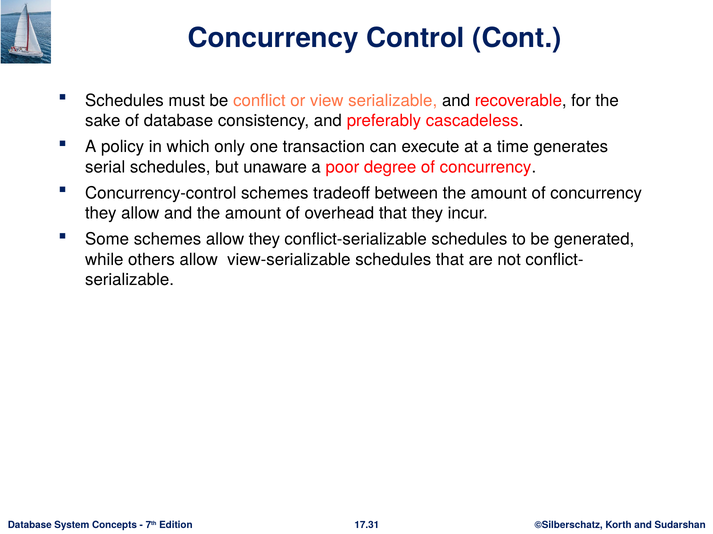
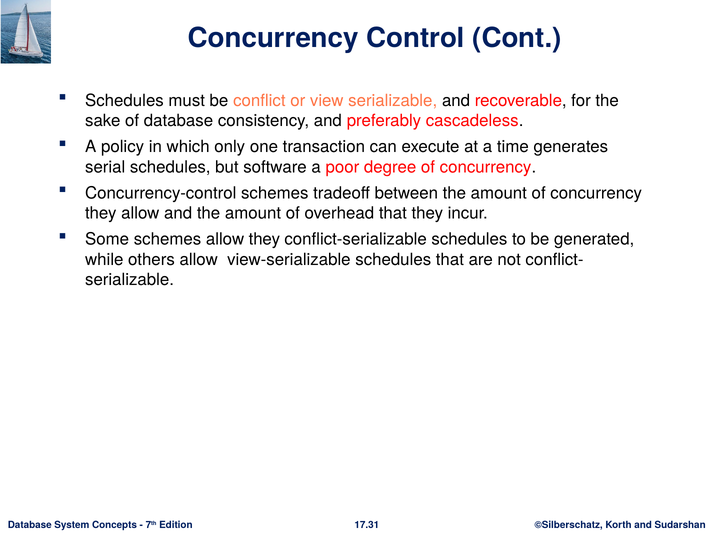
unaware: unaware -> software (275, 167)
